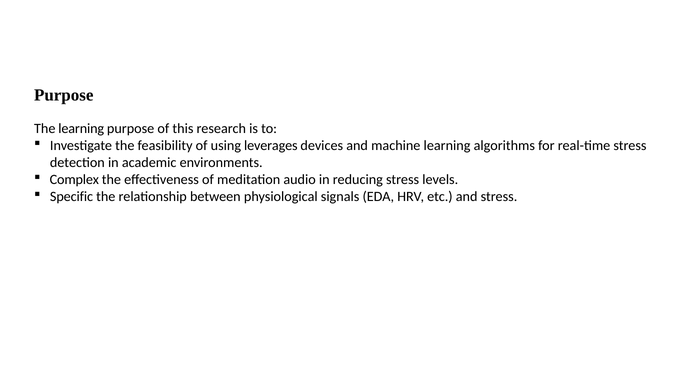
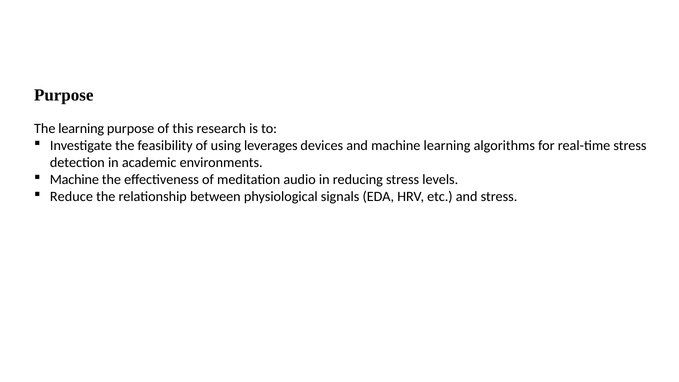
Complex: Complex -> Machine (74, 180)
Specific: Specific -> Reduce (71, 197)
